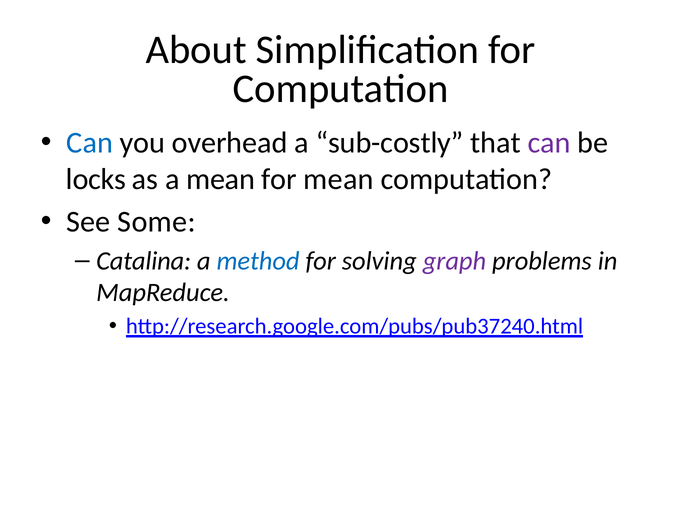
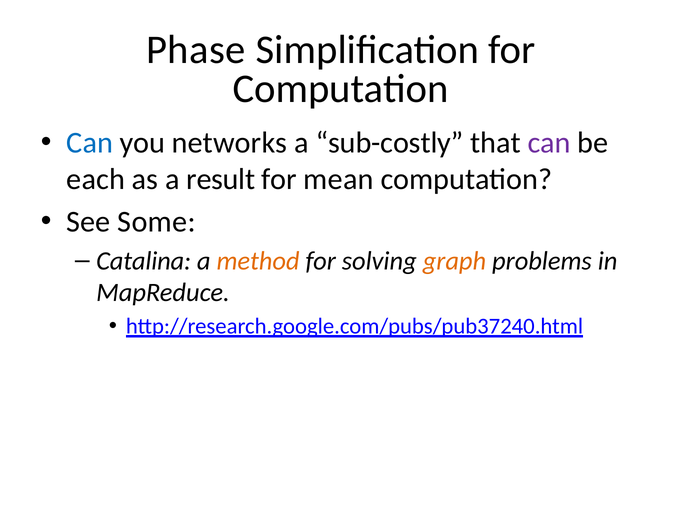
About: About -> Phase (196, 50)
overhead: overhead -> networks (230, 143)
locks: locks -> each (96, 179)
a mean: mean -> result (221, 179)
method colour: blue -> orange (258, 261)
graph colour: purple -> orange (454, 261)
